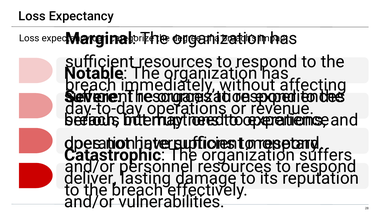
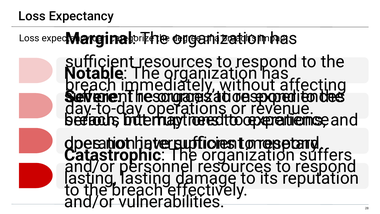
deliver: deliver -> lasting (90, 178)
